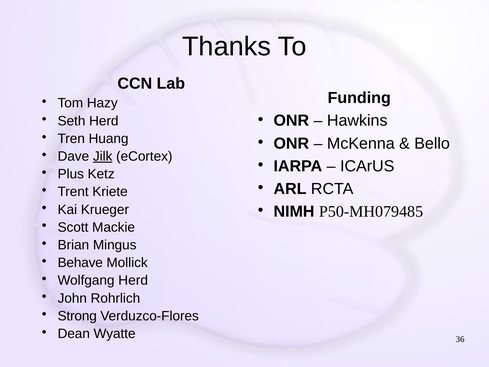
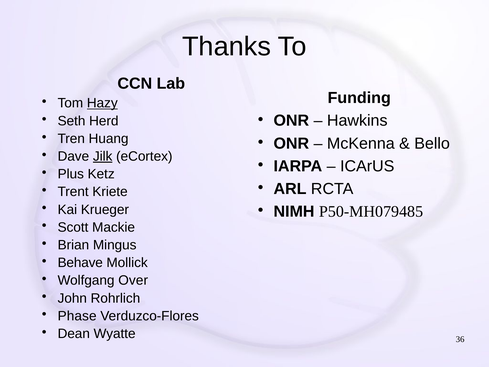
Hazy underline: none -> present (102, 103)
Wolfgang Herd: Herd -> Over (133, 280)
Strong: Strong -> Phase (77, 316)
